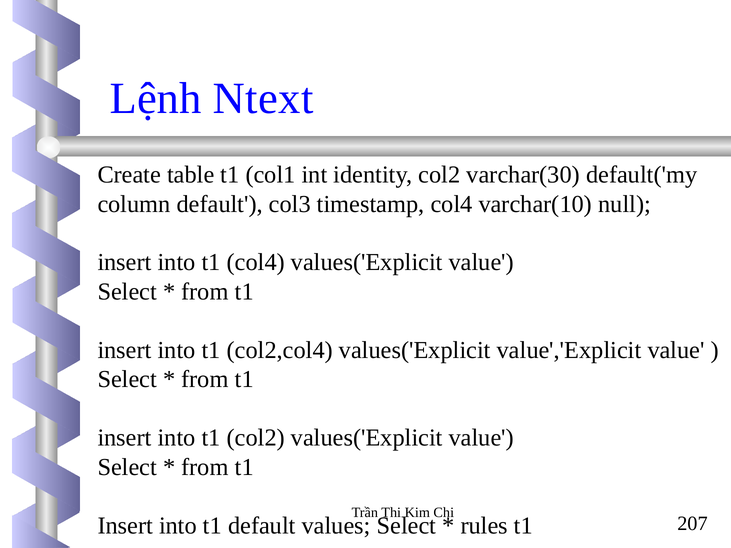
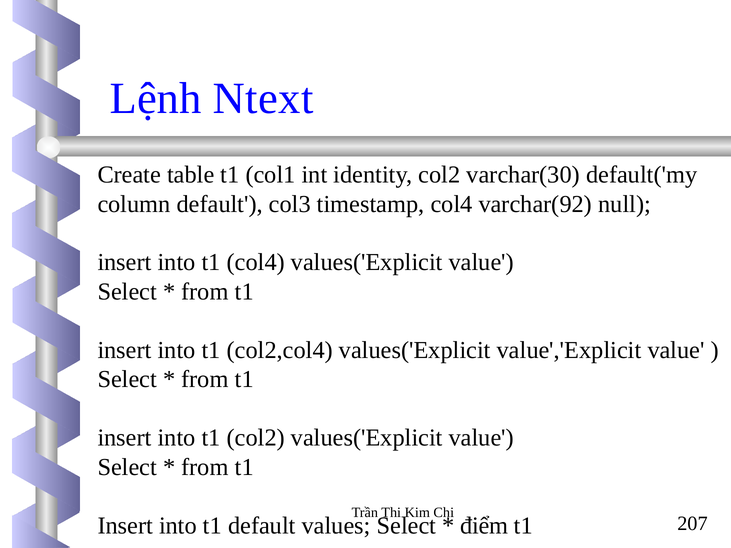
varchar(10: varchar(10 -> varchar(92 (535, 204)
rules: rules -> điểm (484, 526)
